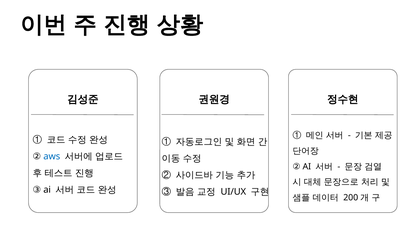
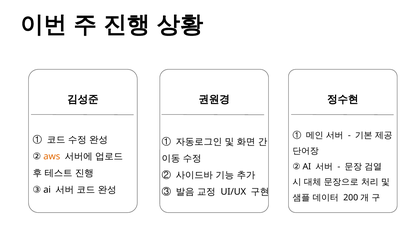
aws colour: blue -> orange (52, 157)
